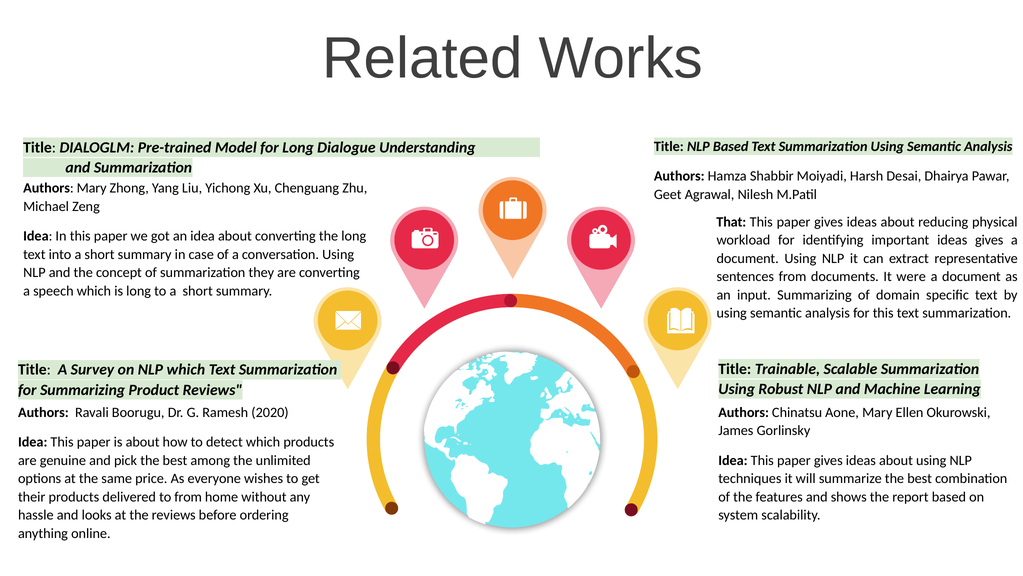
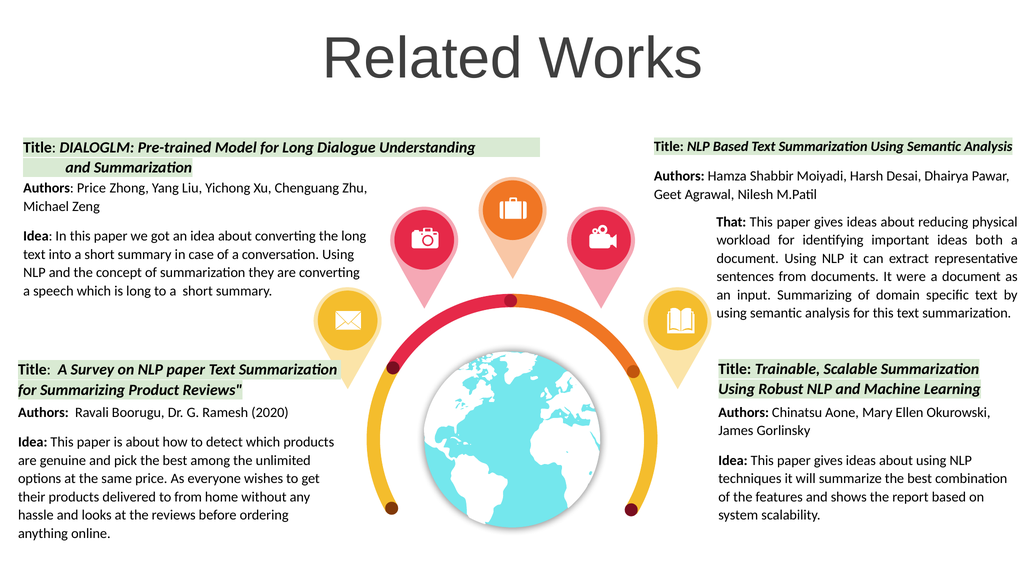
Authors Mary: Mary -> Price (91, 188)
ideas gives: gives -> both (989, 240)
NLP which: which -> paper (186, 369)
